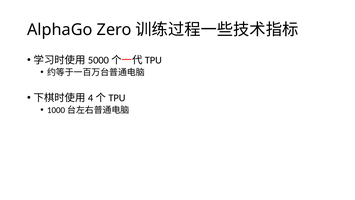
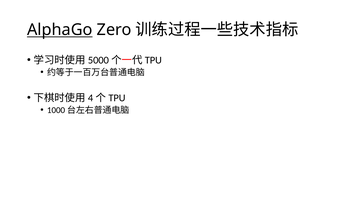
AlphaGo underline: none -> present (60, 30)
